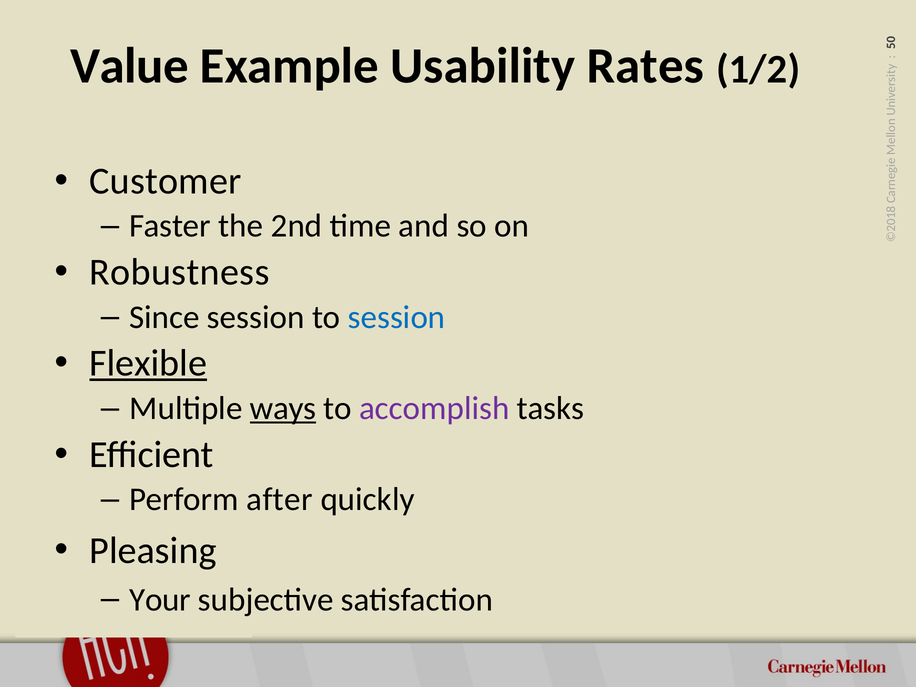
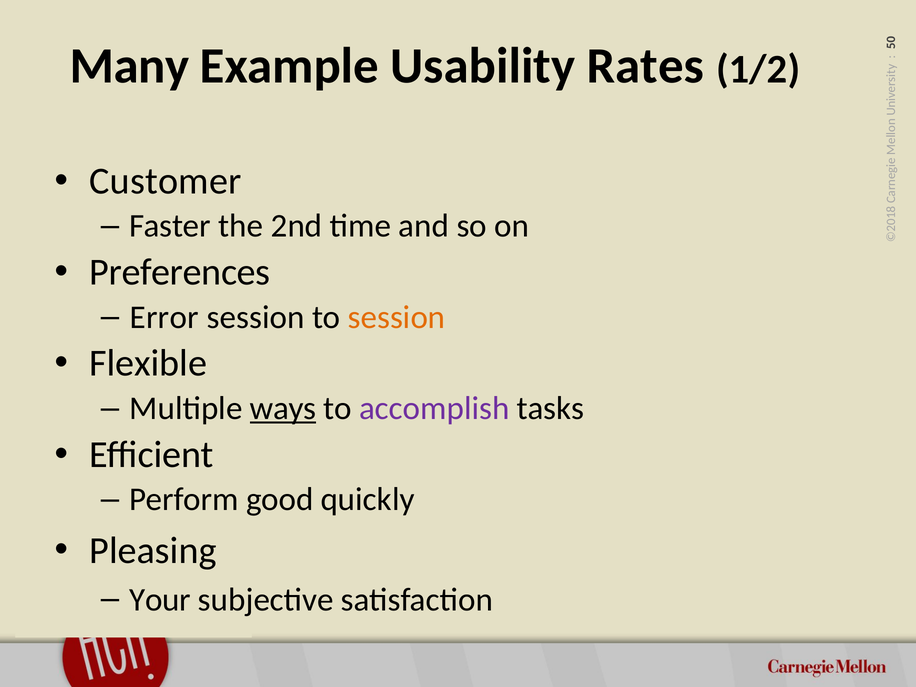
Value: Value -> Many (130, 66)
Robustness: Robustness -> Preferences (180, 272)
Since: Since -> Error (164, 317)
session colour: blue -> orange (397, 317)
Flexible underline: present -> none (148, 363)
after: after -> good (280, 500)
